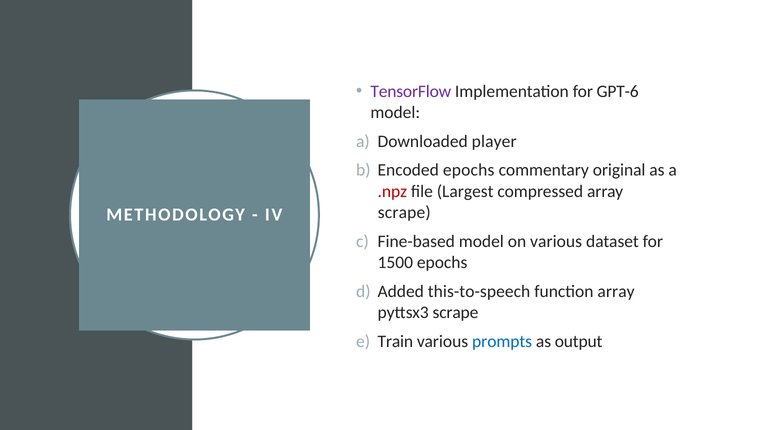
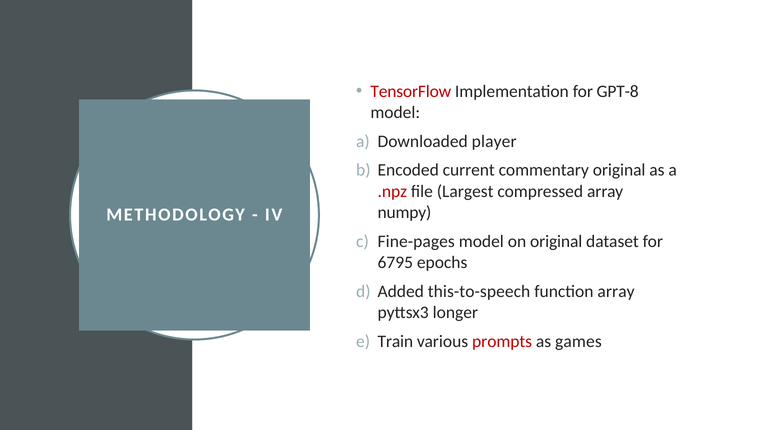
TensorFlow colour: purple -> red (411, 91)
GPT-6: GPT-6 -> GPT-8 (618, 91)
Encoded epochs: epochs -> current (469, 170)
scrape: scrape -> numpy (404, 212)
Fine-based: Fine-based -> Fine-pages (416, 241)
on various: various -> original (556, 241)
1500: 1500 -> 6795 (395, 262)
pyttsx3 scrape: scrape -> longer (455, 312)
prompts colour: blue -> red (502, 341)
output: output -> games (578, 341)
